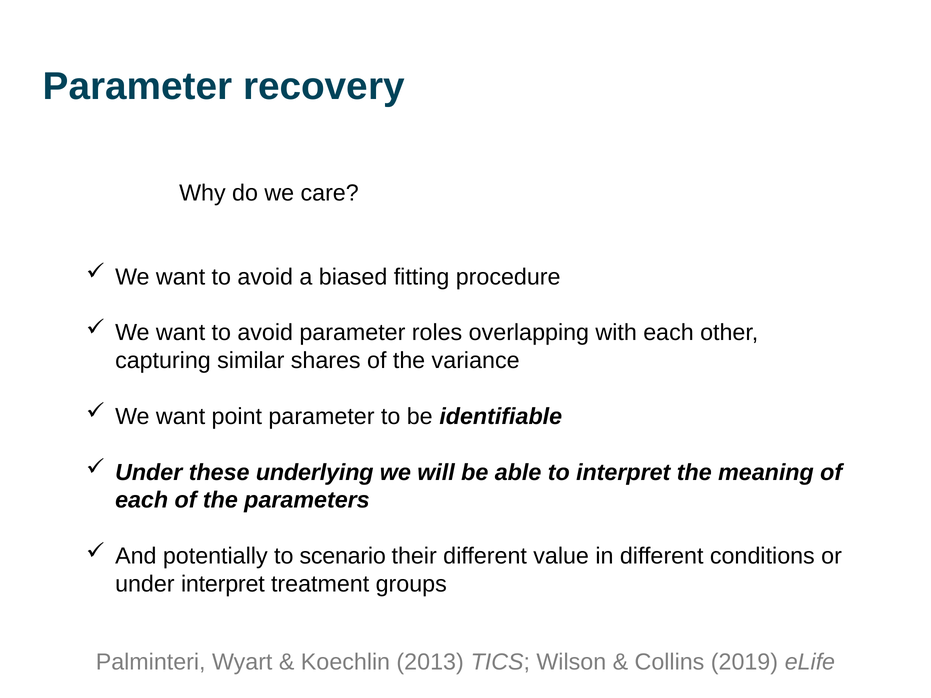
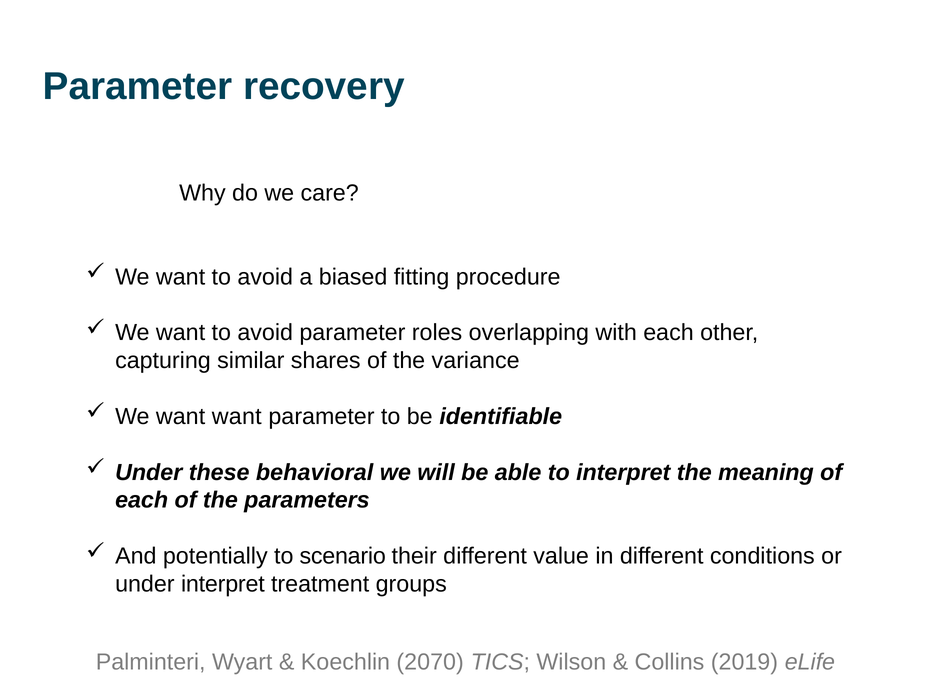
want point: point -> want (237, 417)
underlying: underlying -> behavioral (315, 473)
2013: 2013 -> 2070 (430, 662)
